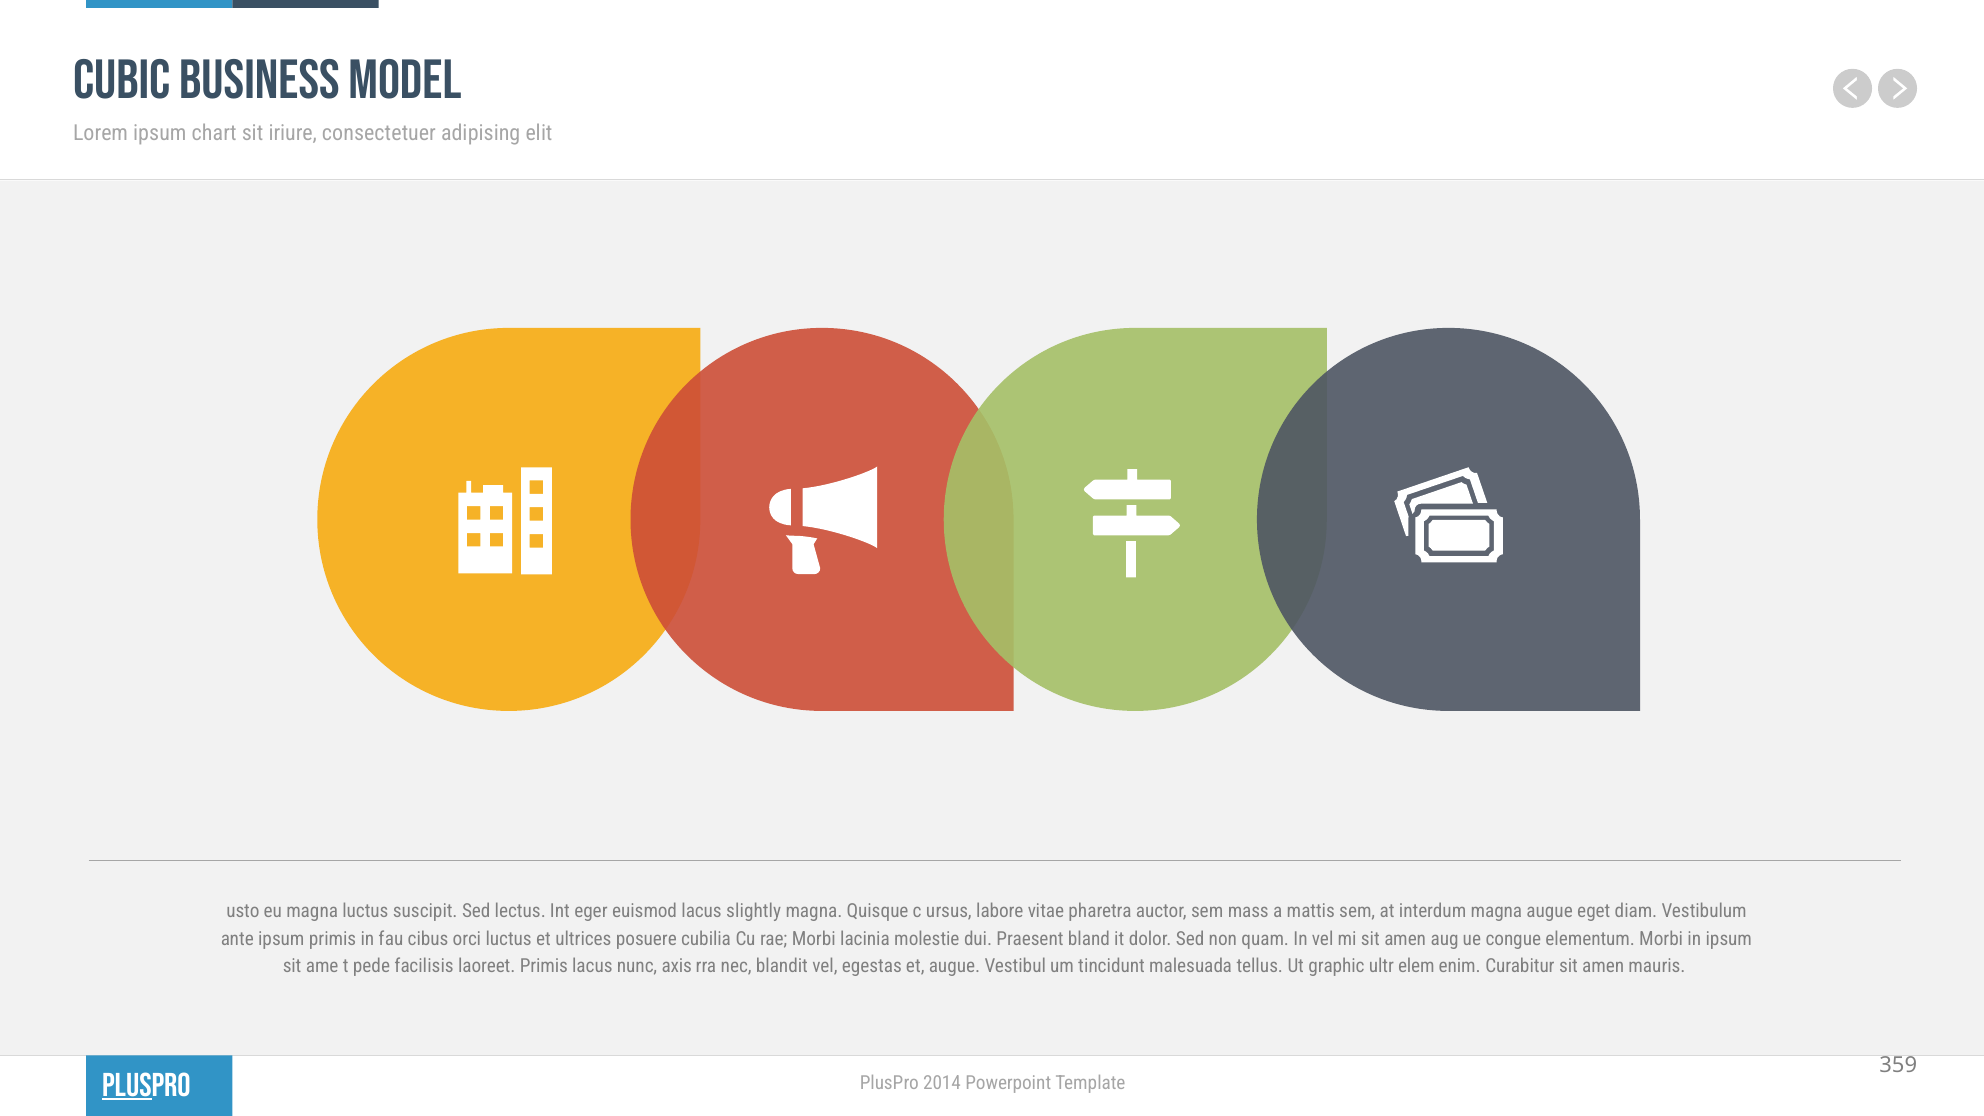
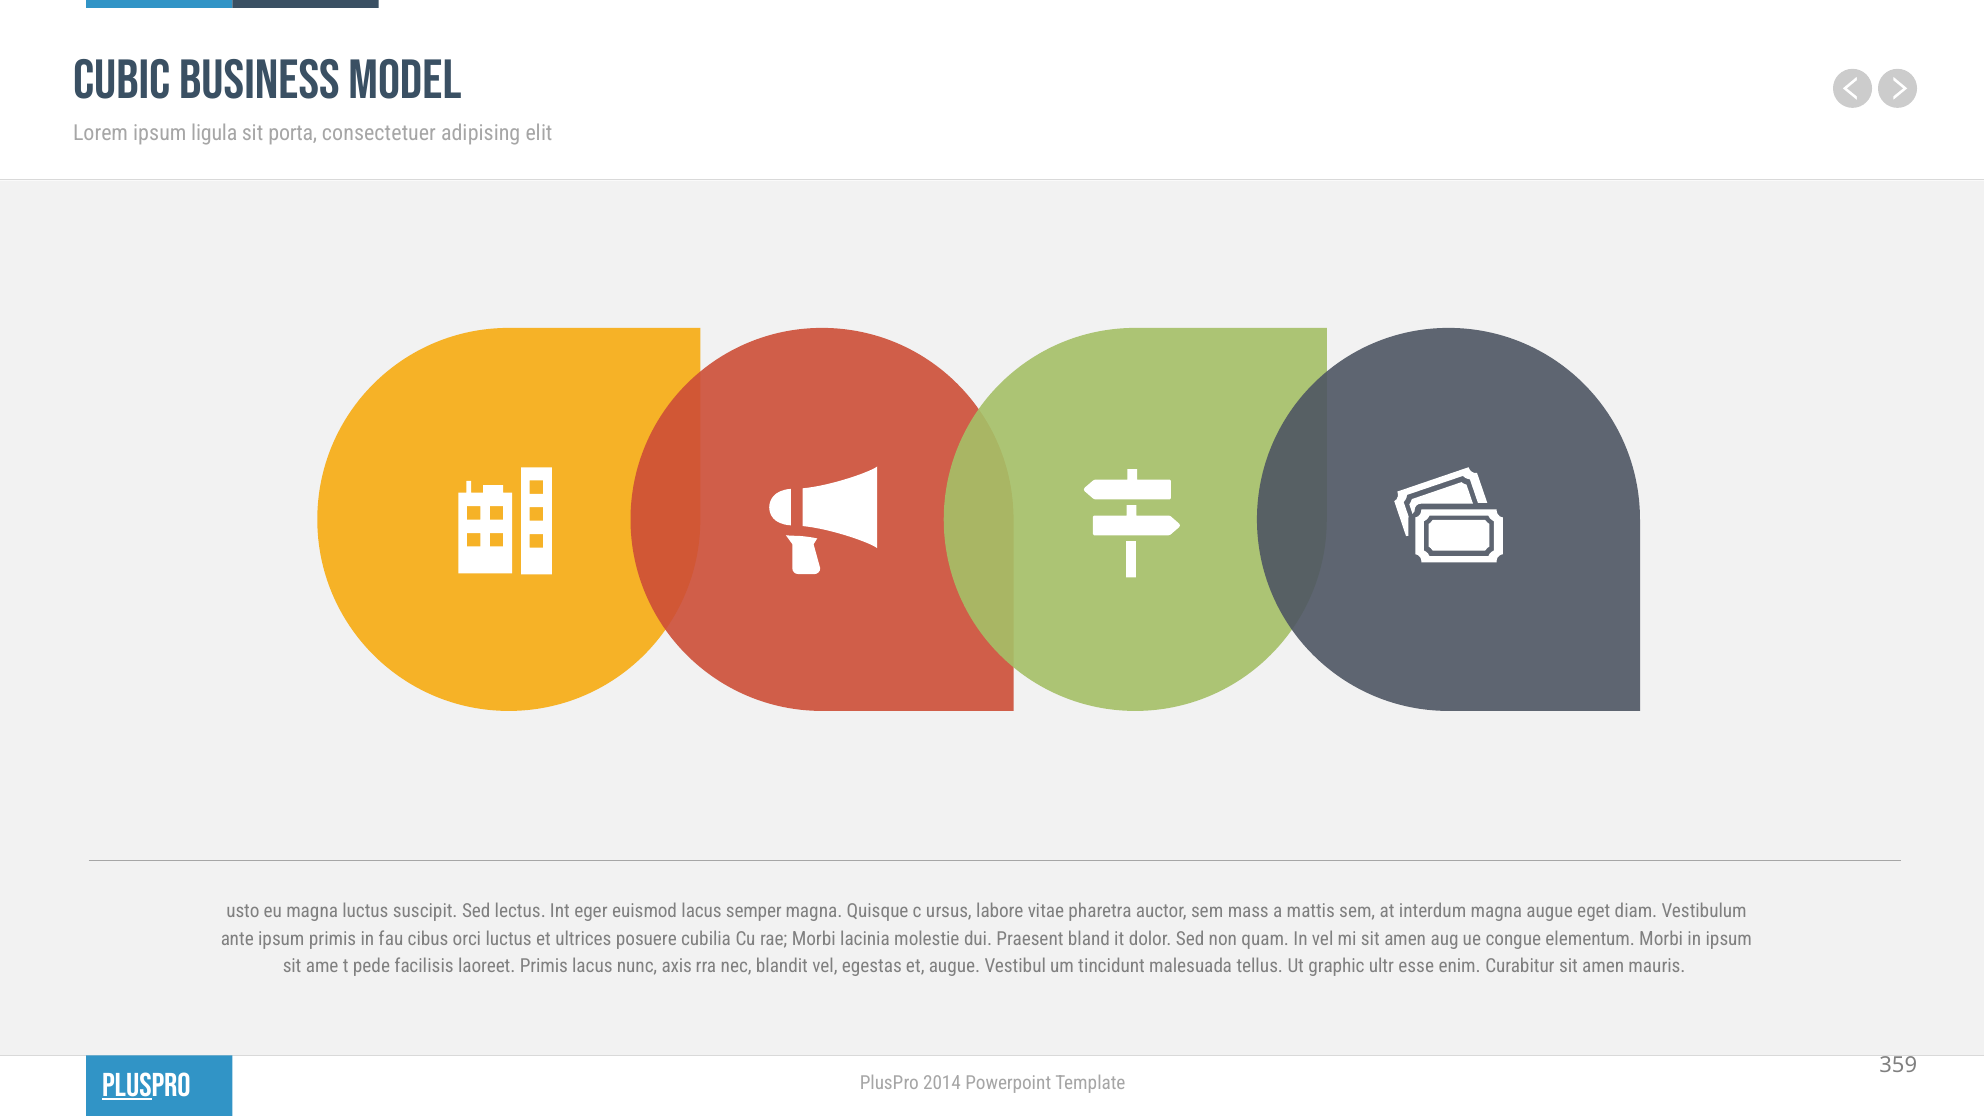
chart: chart -> ligula (214, 134)
iriure: iriure -> porta (293, 134)
slightly: slightly -> semper (754, 911)
elem: elem -> esse (1416, 966)
